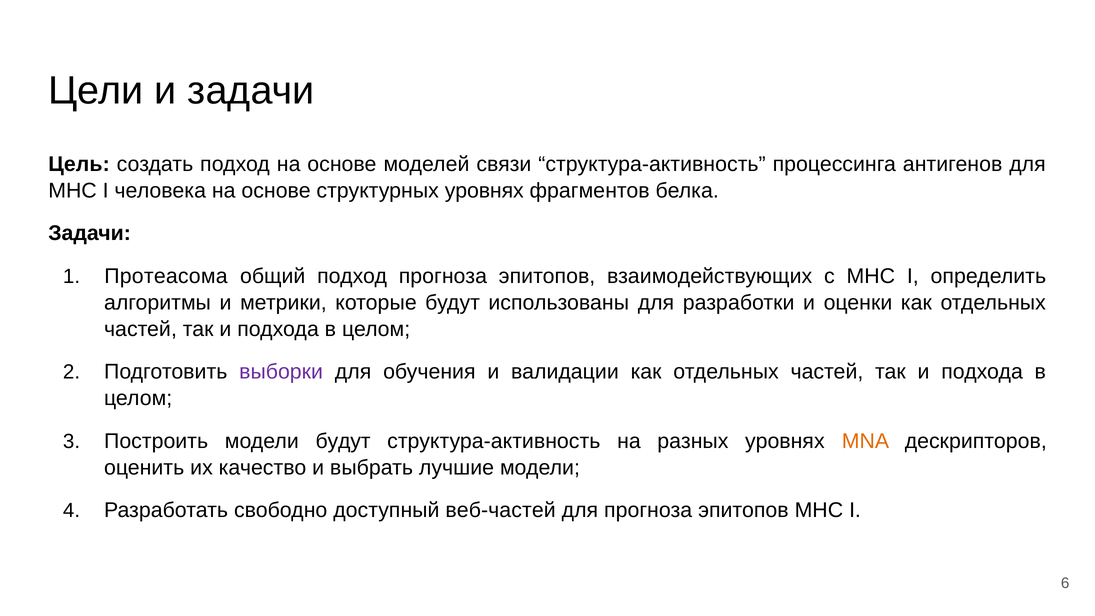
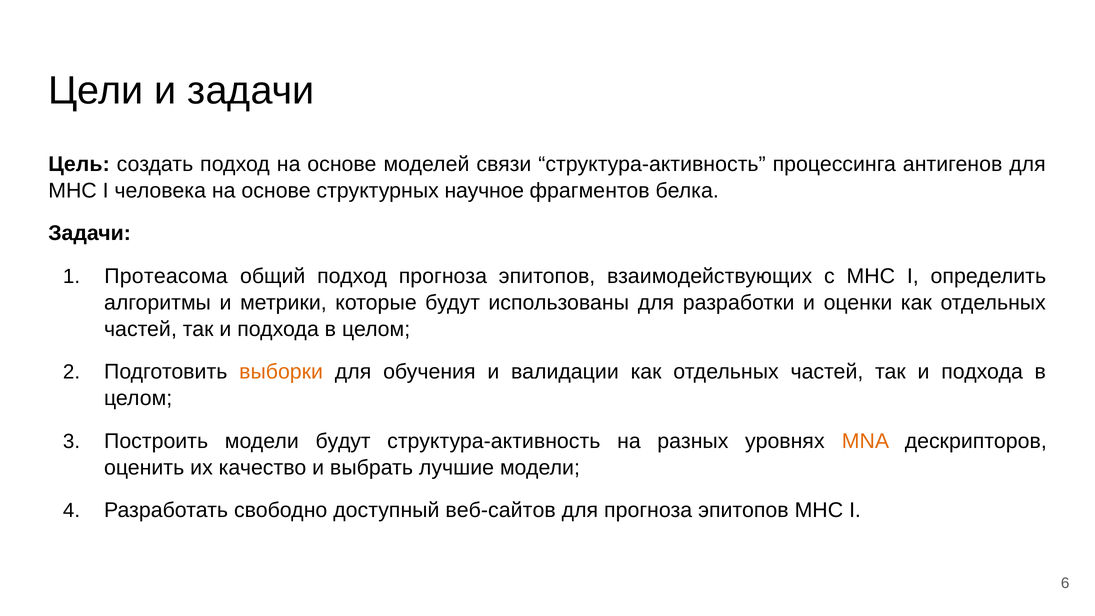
структурных уровнях: уровнях -> научное (484, 191)
выборки colour: purple -> orange (281, 372)
веб-частей: веб-частей -> веб-сайтов (501, 510)
